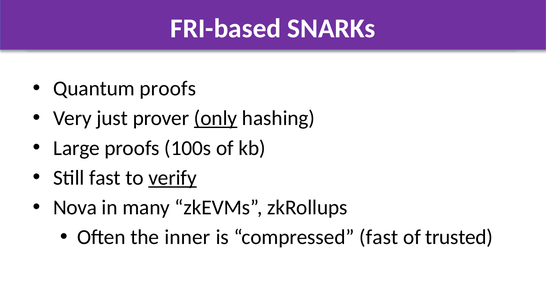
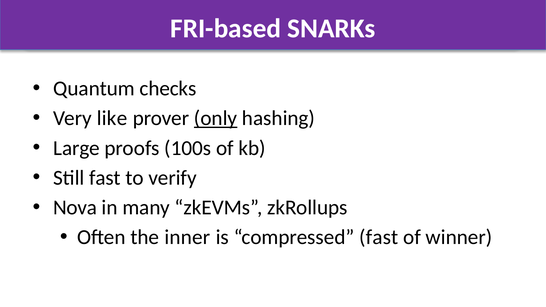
Quantum proofs: proofs -> checks (168, 89)
just: just -> like (112, 118)
verify underline: present -> none (173, 178)
trusted: trusted -> winner (459, 237)
